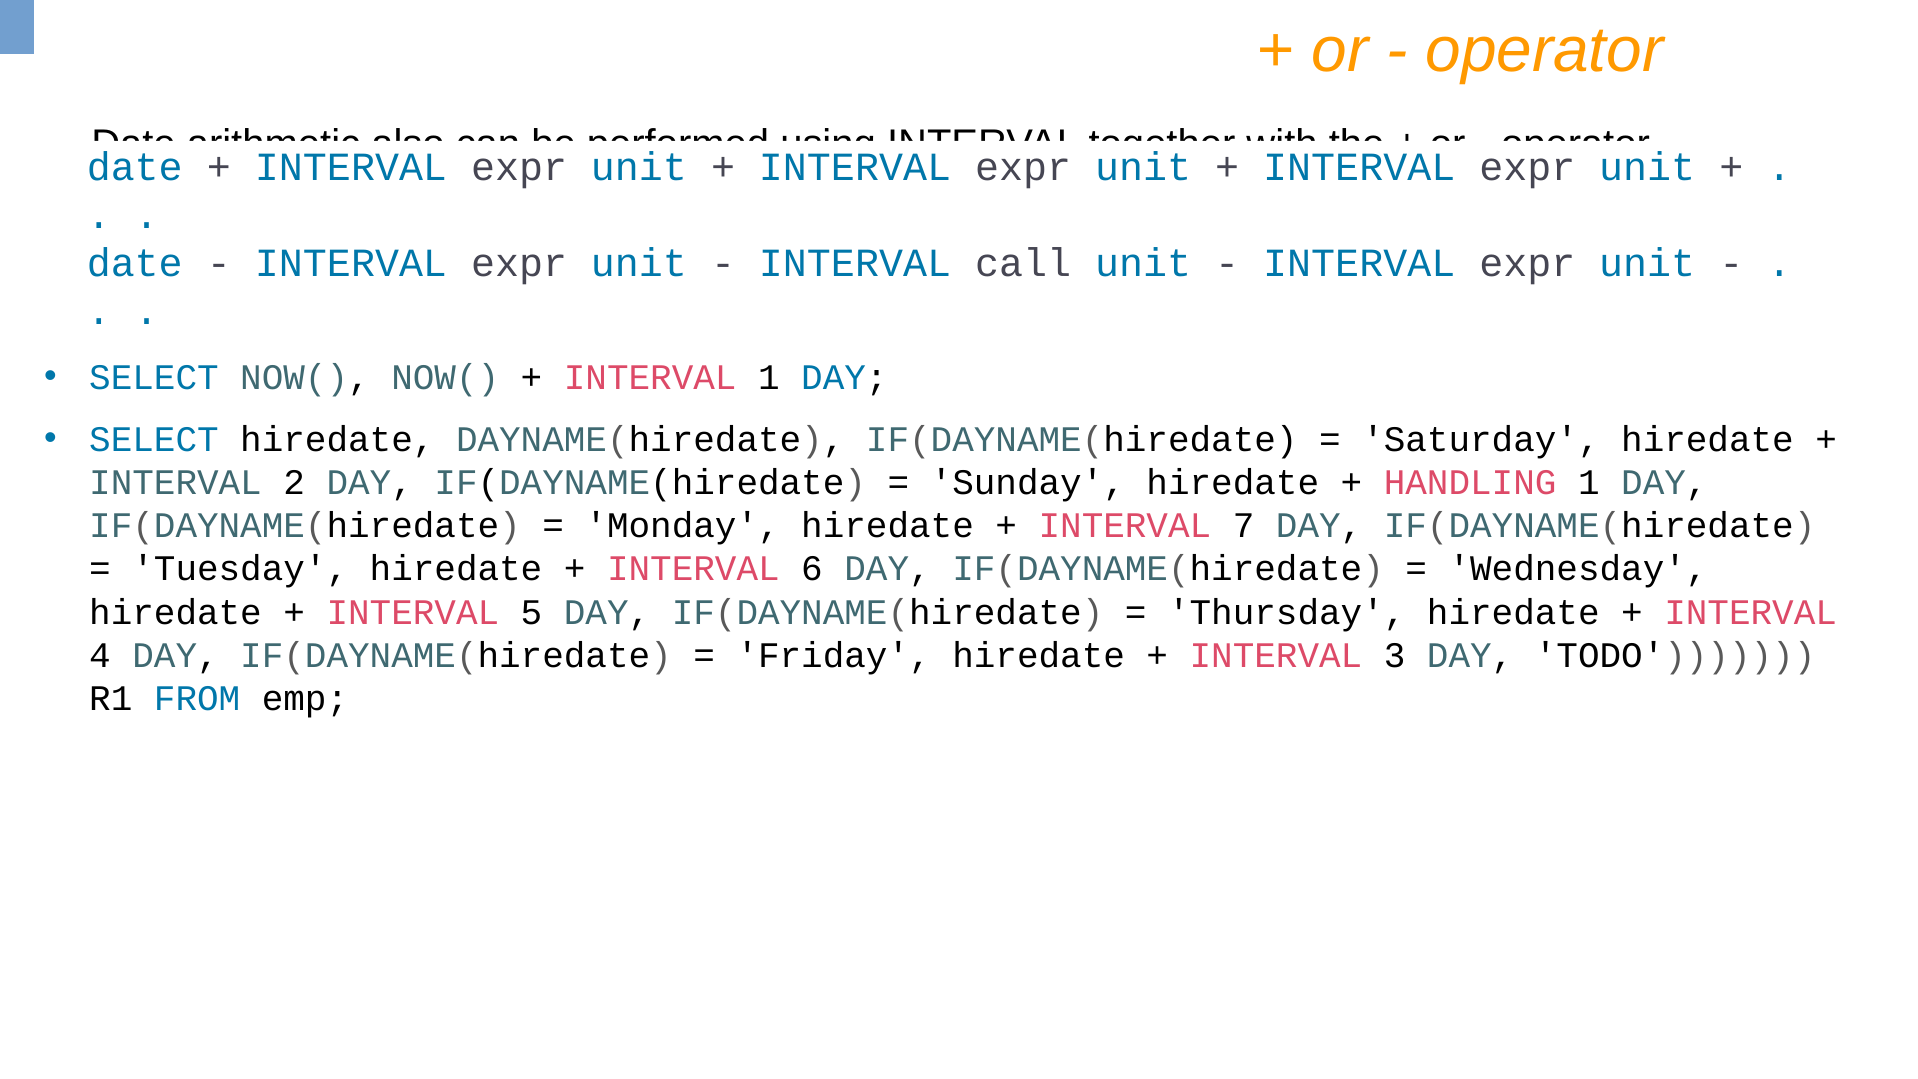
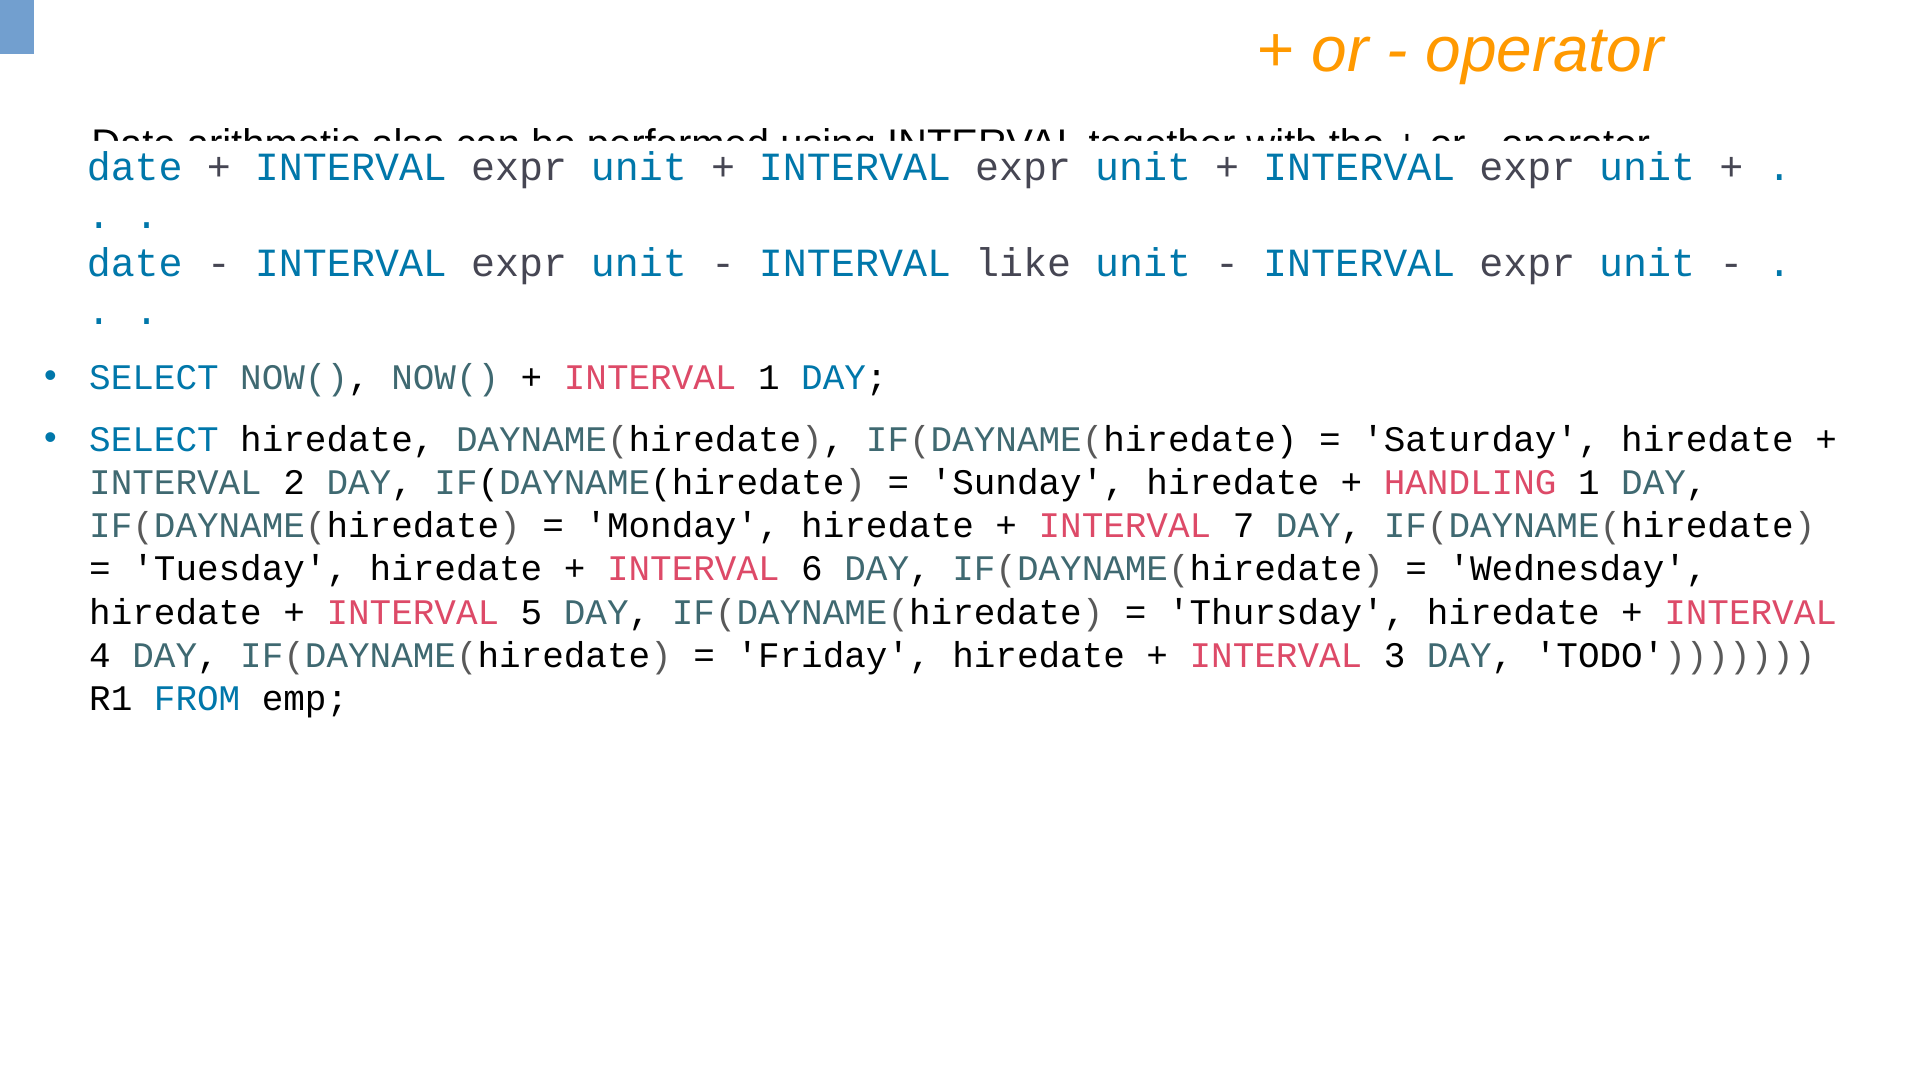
call: call -> like (1023, 263)
